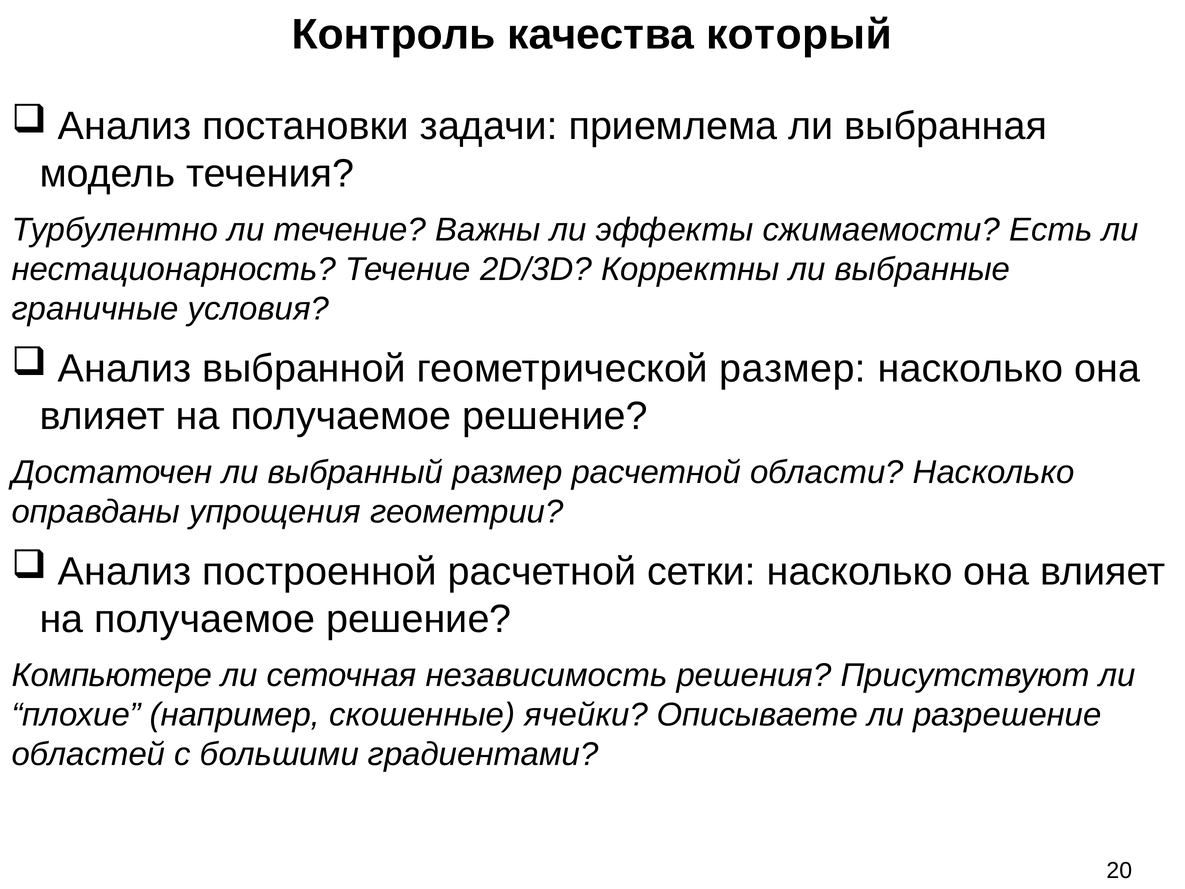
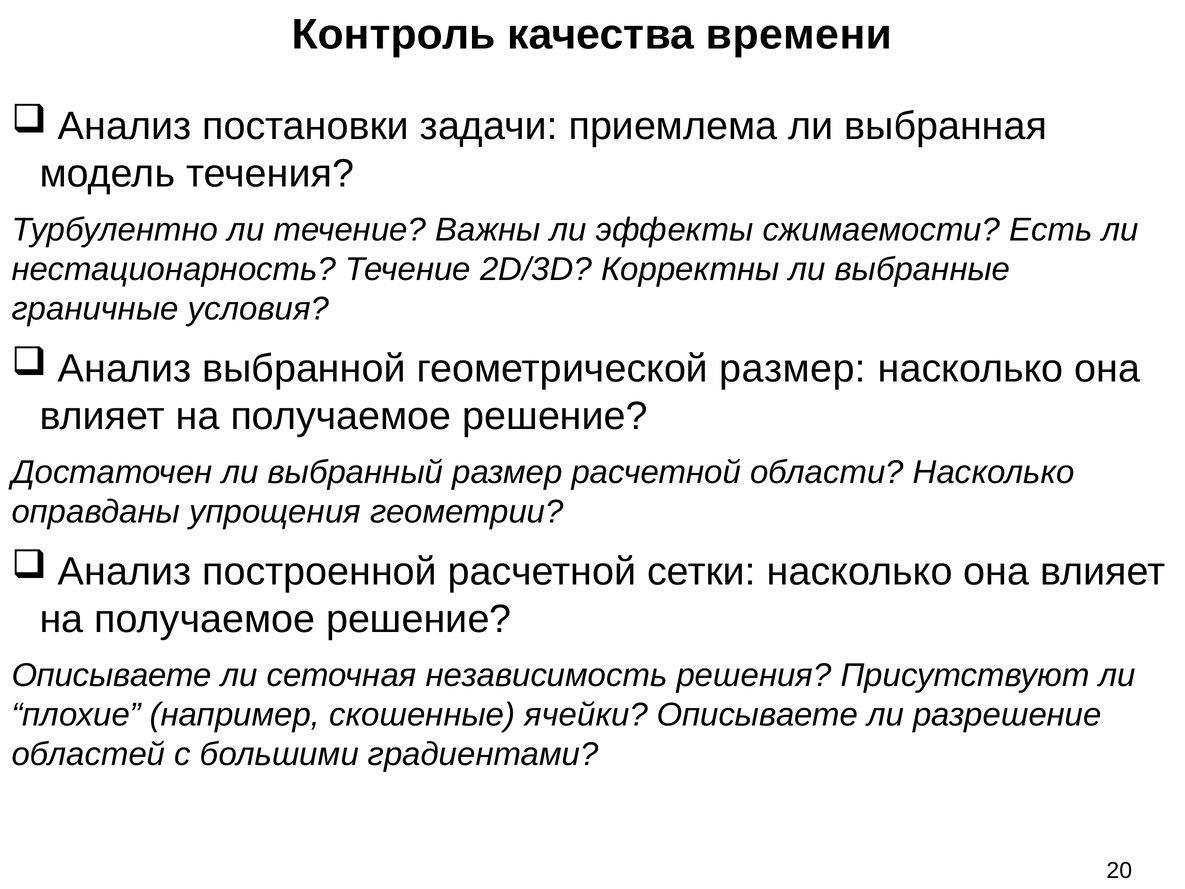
который: который -> времени (799, 34)
Компьютере: Компьютере -> Описываете (112, 675)
